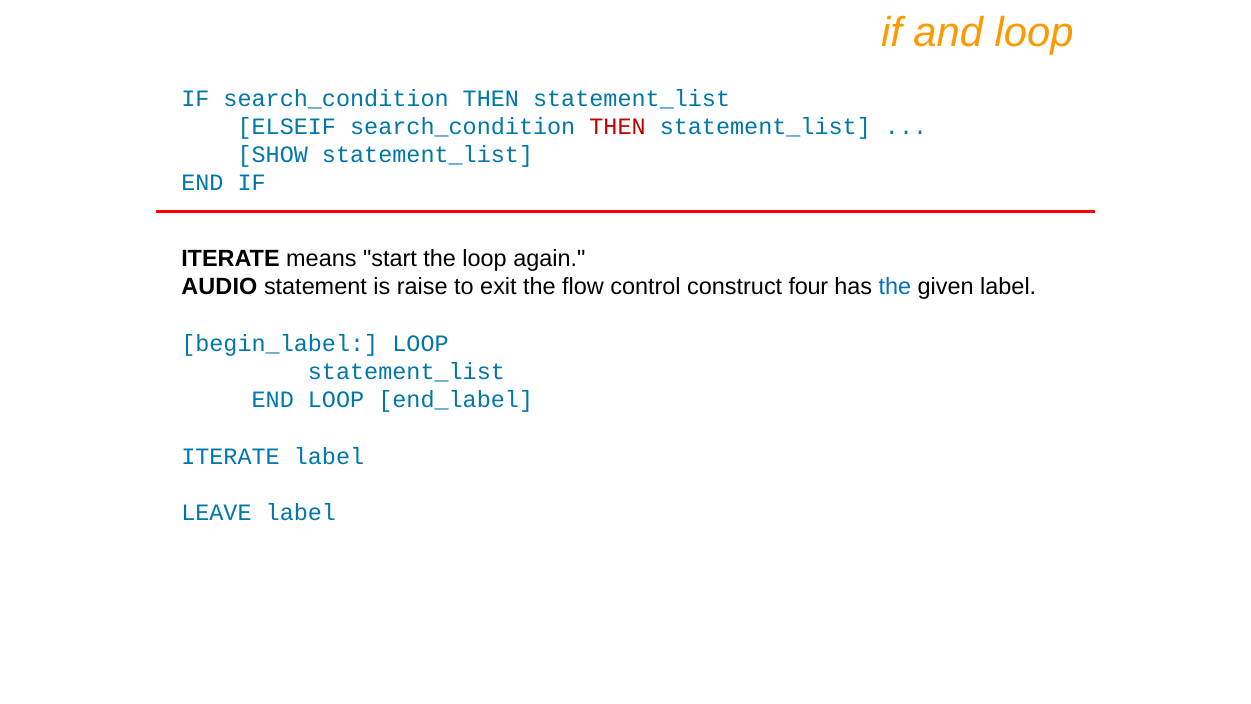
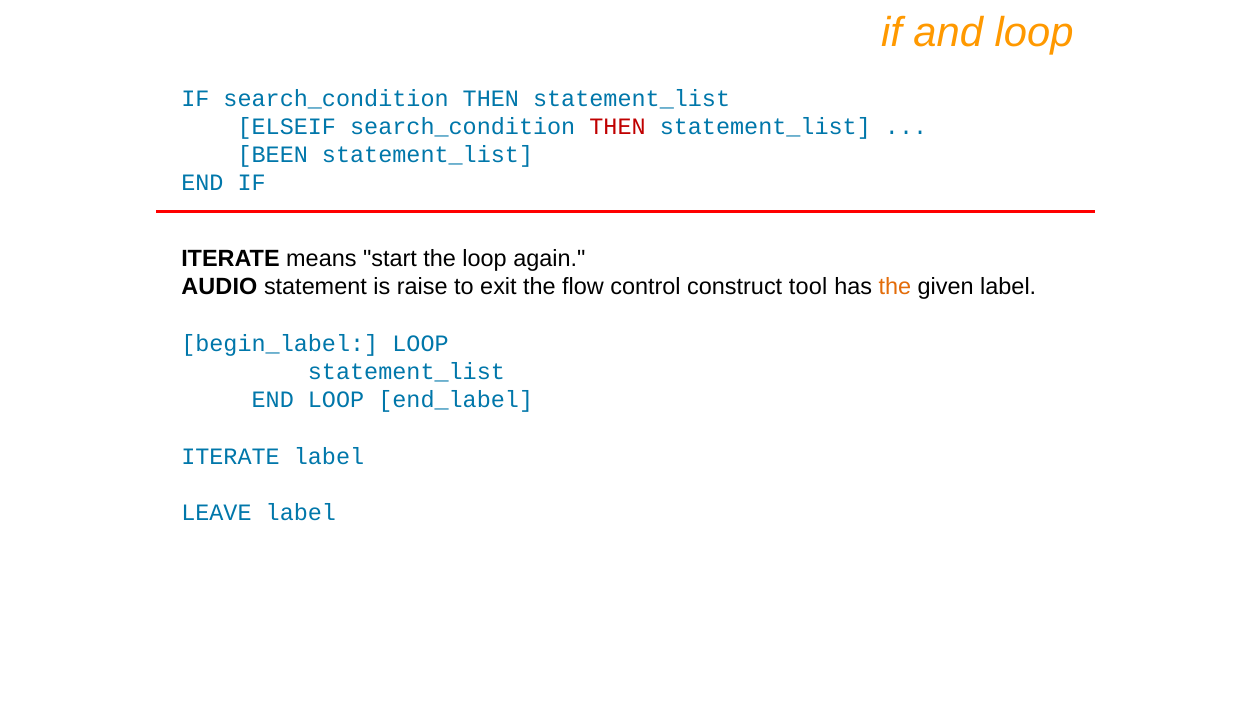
SHOW: SHOW -> BEEN (273, 155)
four: four -> tool (808, 287)
the colour: blue -> orange (895, 287)
